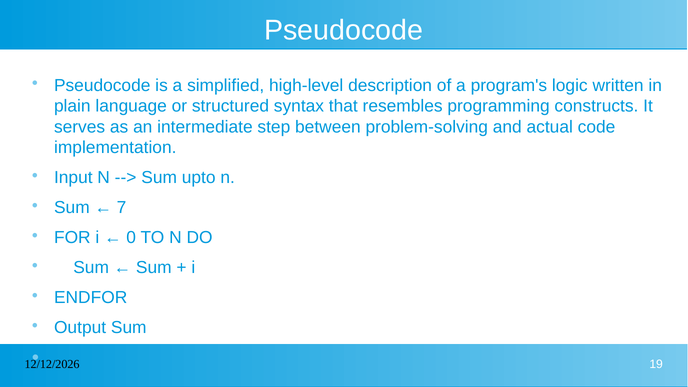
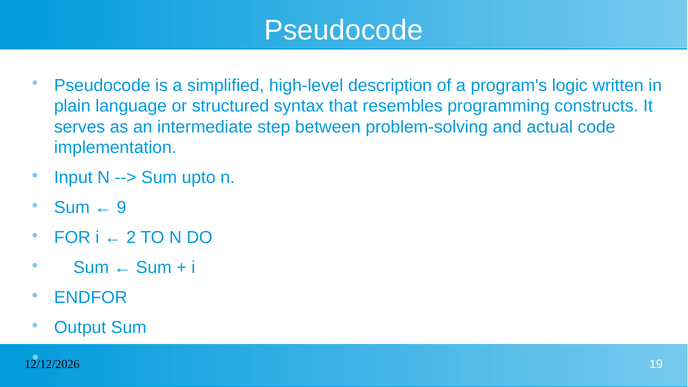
7: 7 -> 9 (122, 208)
0: 0 -> 2 (131, 238)
